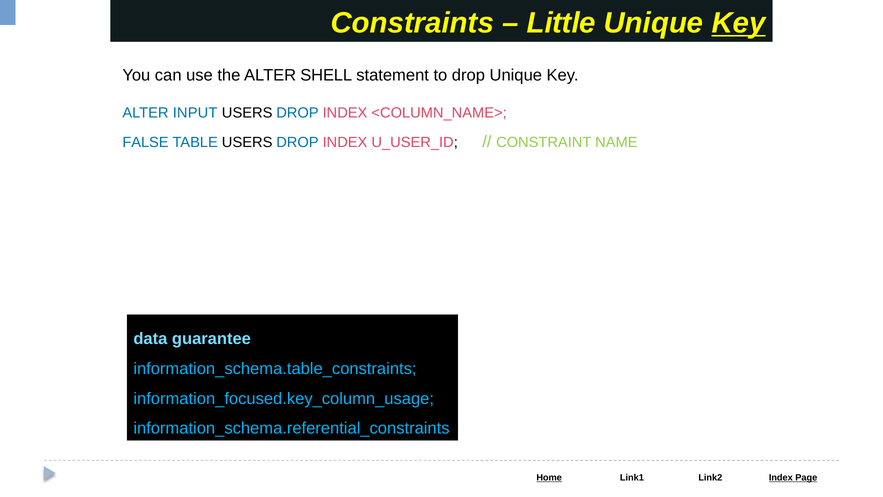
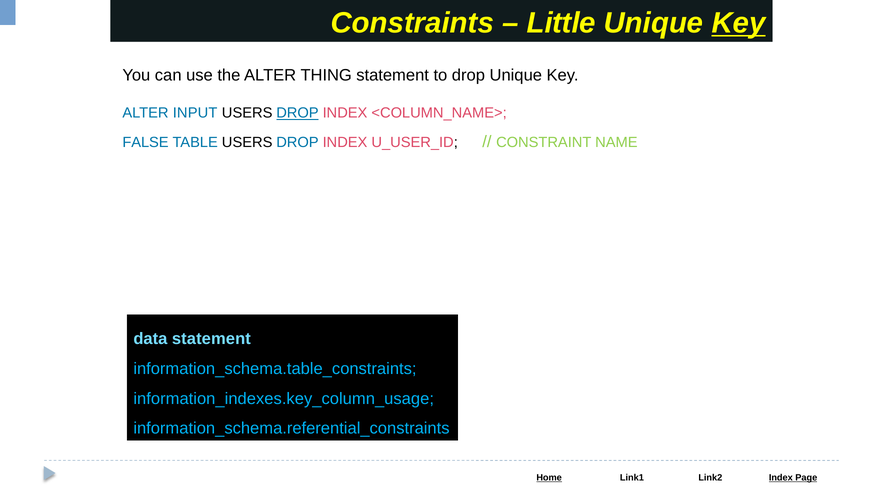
SHELL: SHELL -> THING (326, 75)
DROP underline: none -> present (297, 113)
data guarantee: guarantee -> statement (211, 339)
information_focused.key_column_usage: information_focused.key_column_usage -> information_indexes.key_column_usage (284, 398)
